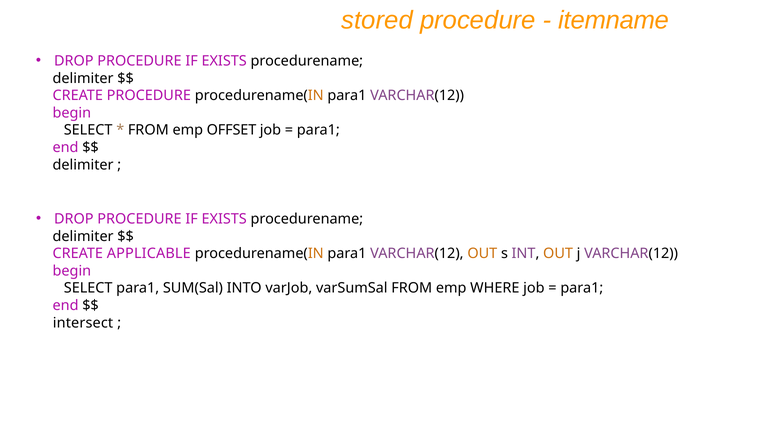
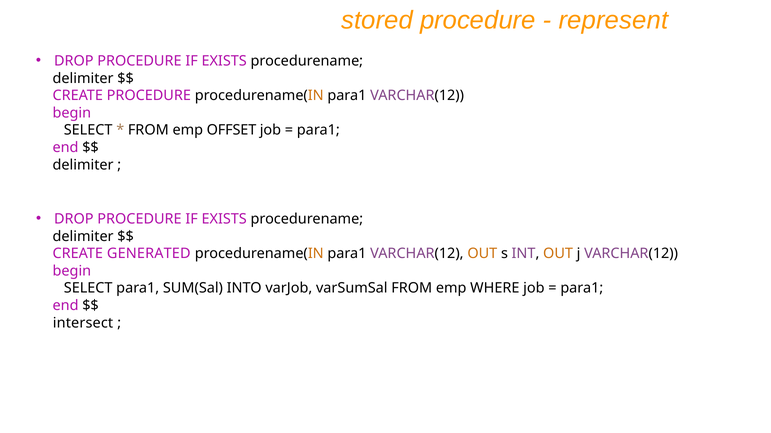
itemname: itemname -> represent (614, 20)
APPLICABLE: APPLICABLE -> GENERATED (149, 254)
